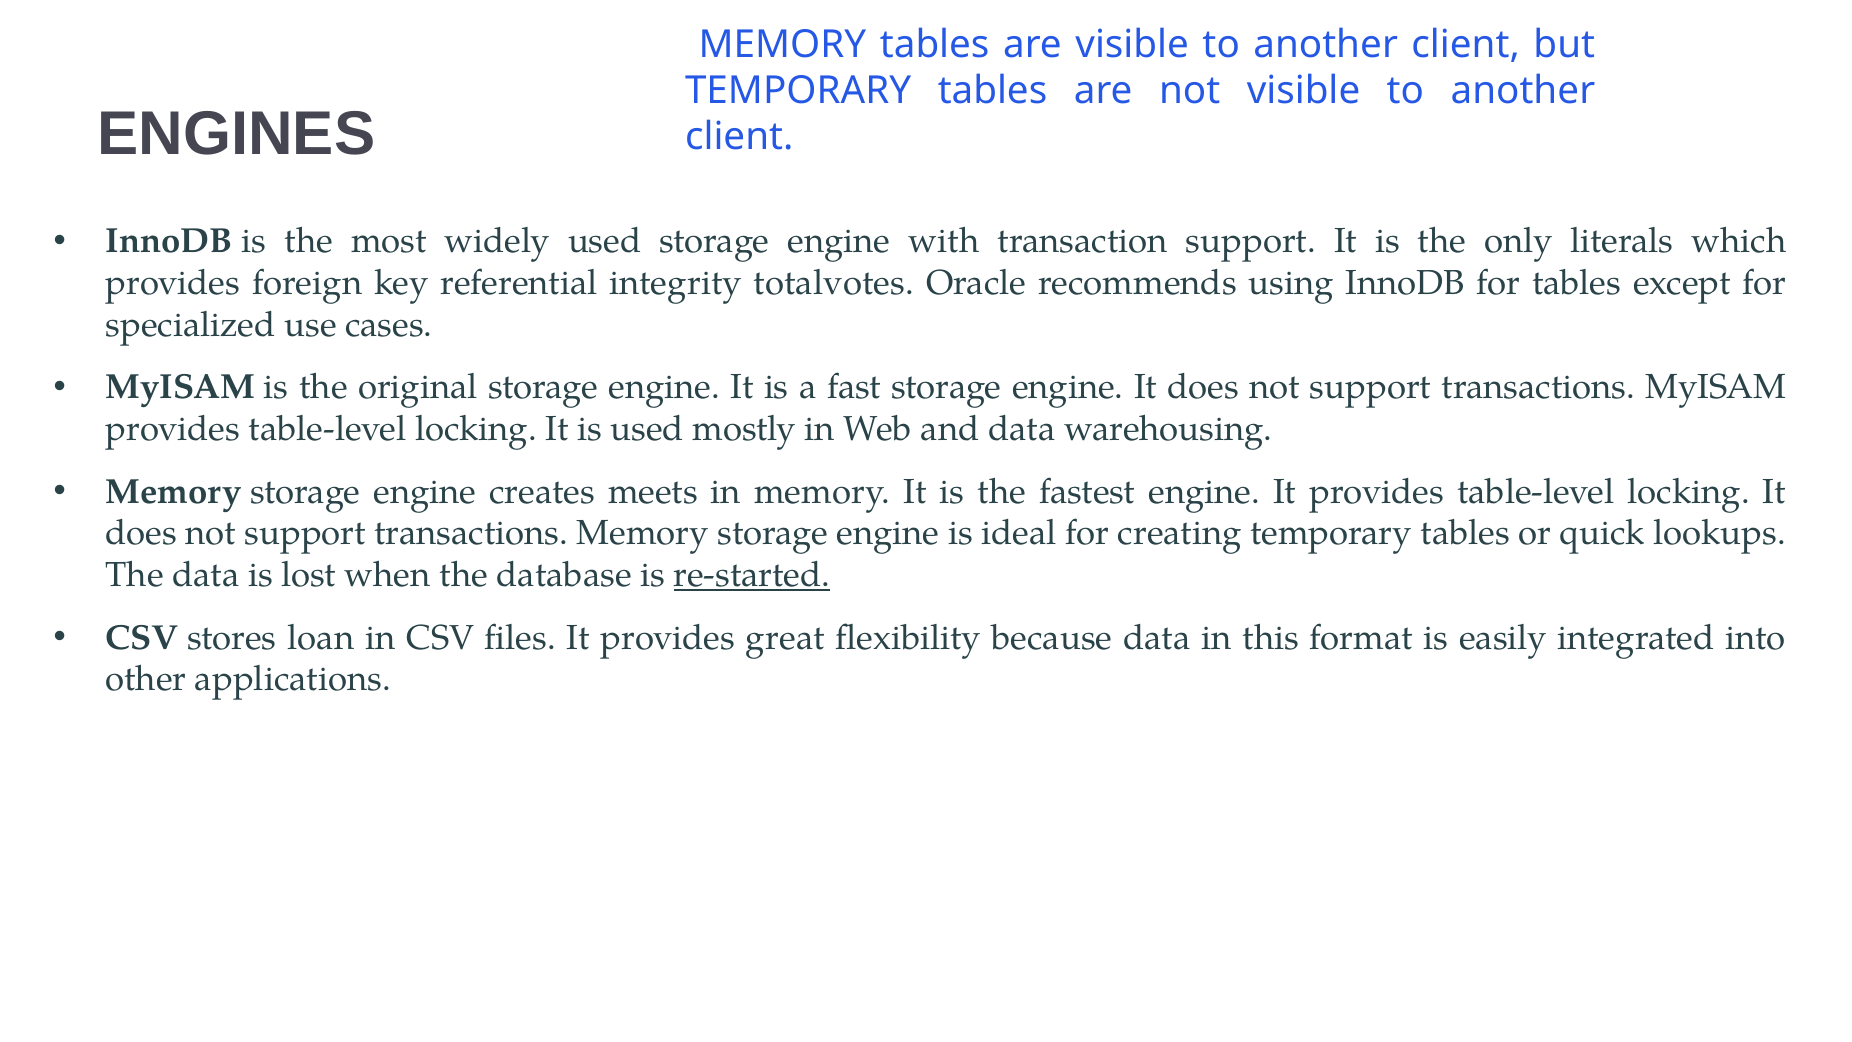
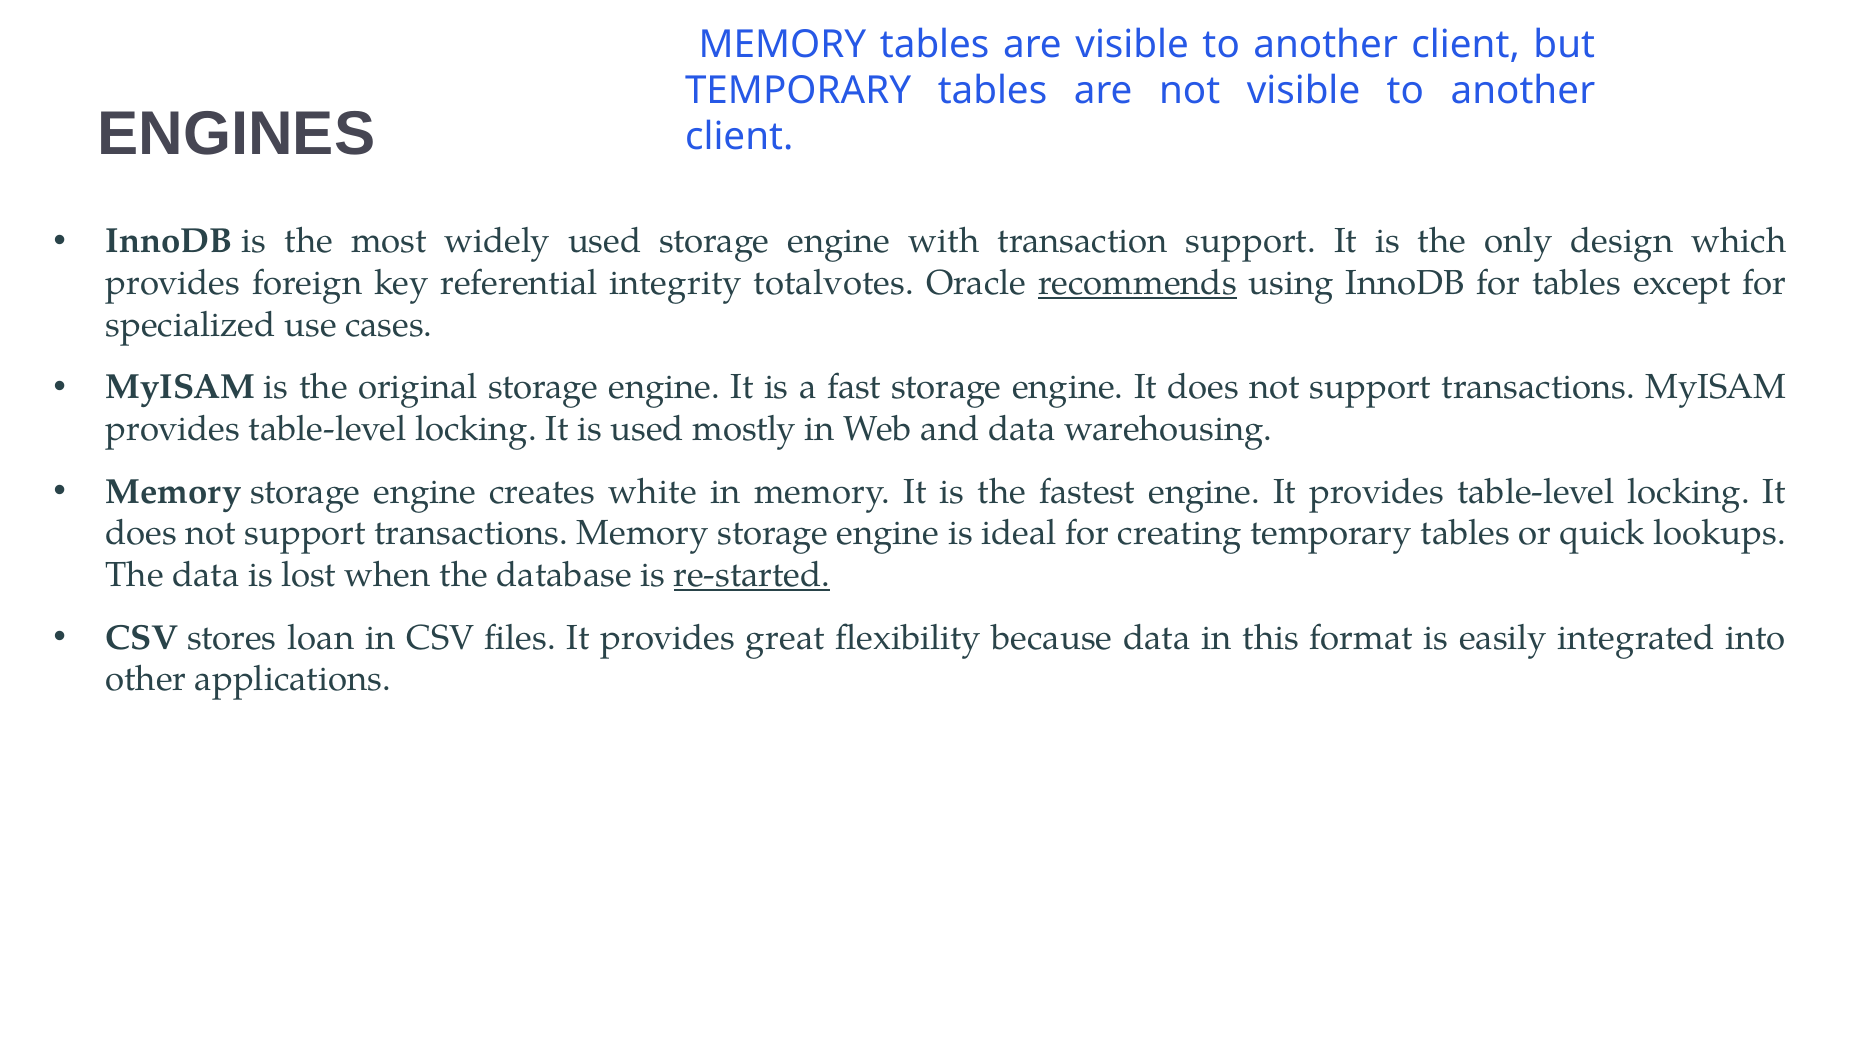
literals: literals -> design (1622, 241)
recommends underline: none -> present (1137, 283)
meets: meets -> white (653, 492)
